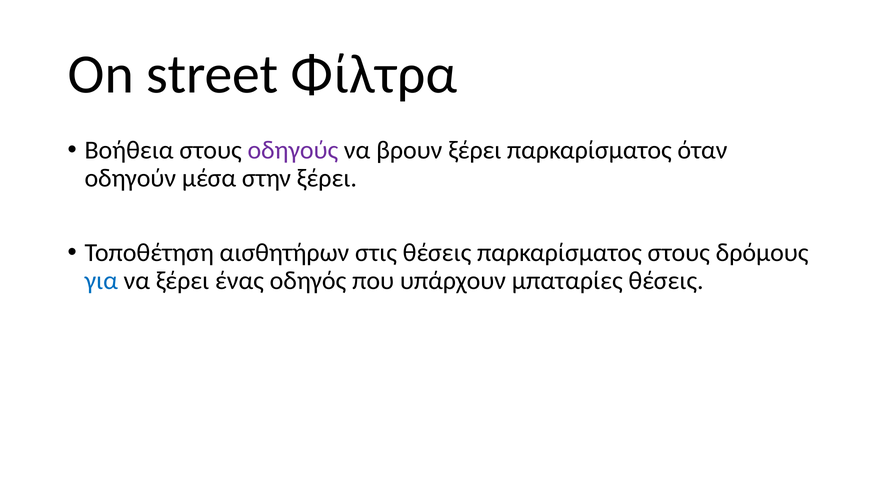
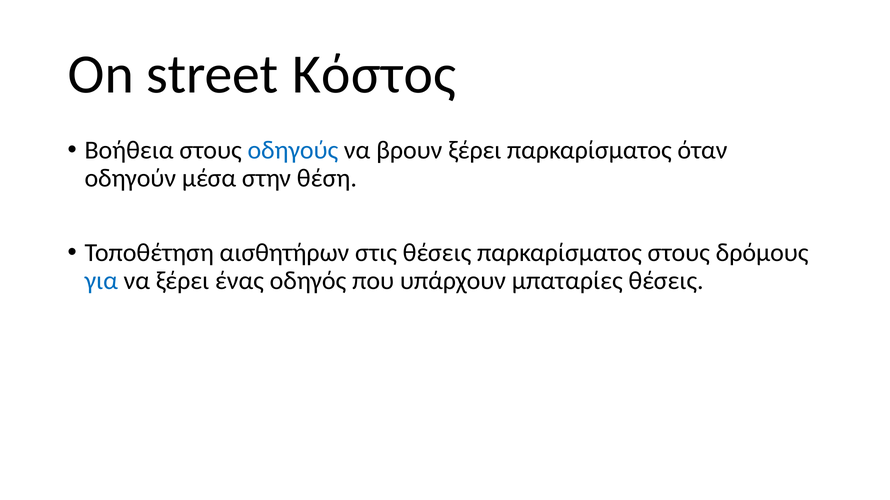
Φίλτρα: Φίλτρα -> Κόστος (374, 75)
οδηγούς colour: purple -> blue (293, 150)
στην ξέρει: ξέρει -> θέση (327, 178)
